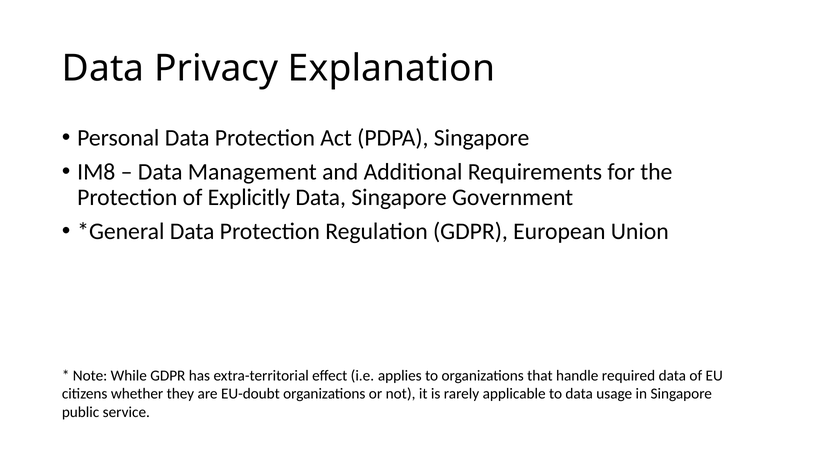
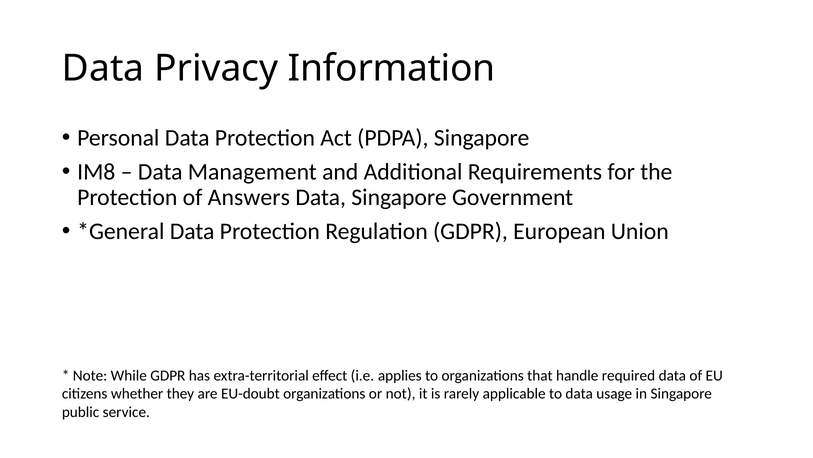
Explanation: Explanation -> Information (392, 68)
Explicitly: Explicitly -> Answers (249, 197)
